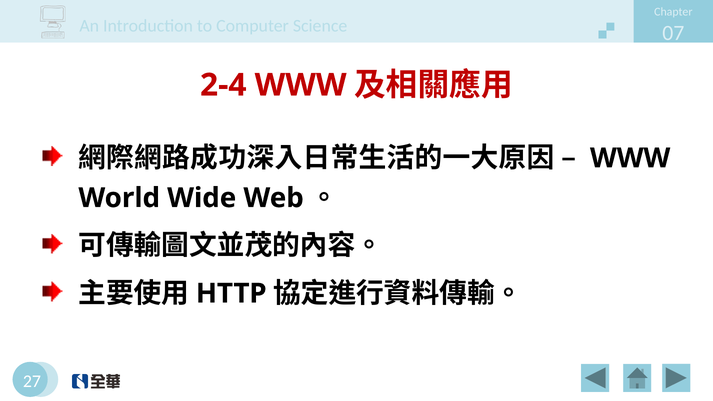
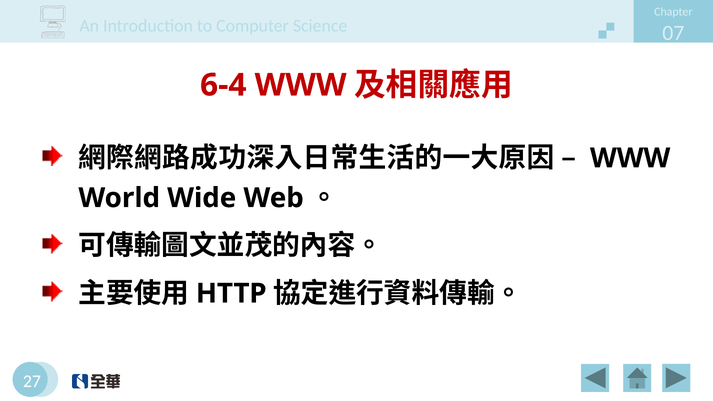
2-4: 2-4 -> 6-4 (223, 85)
